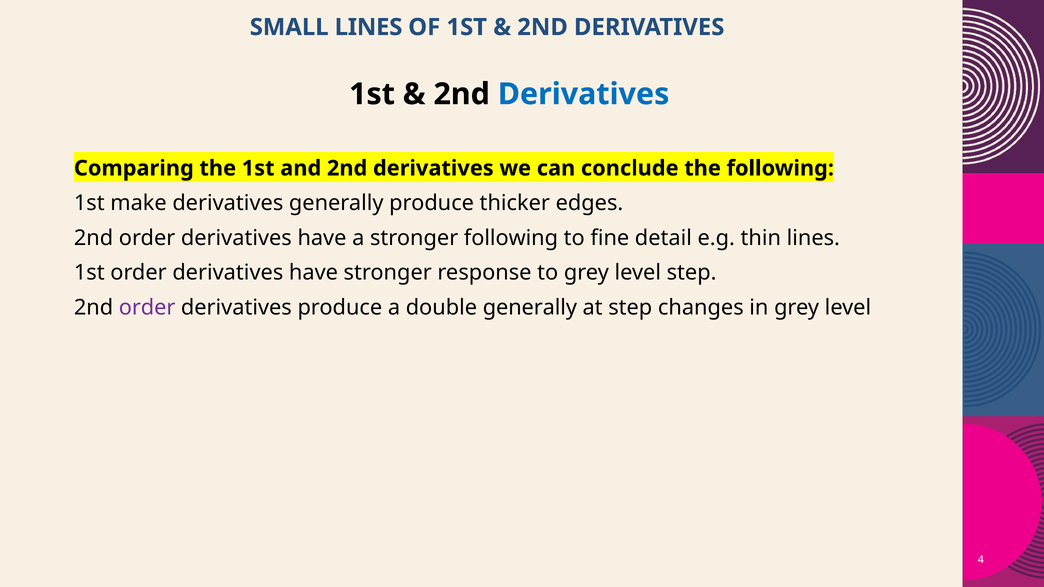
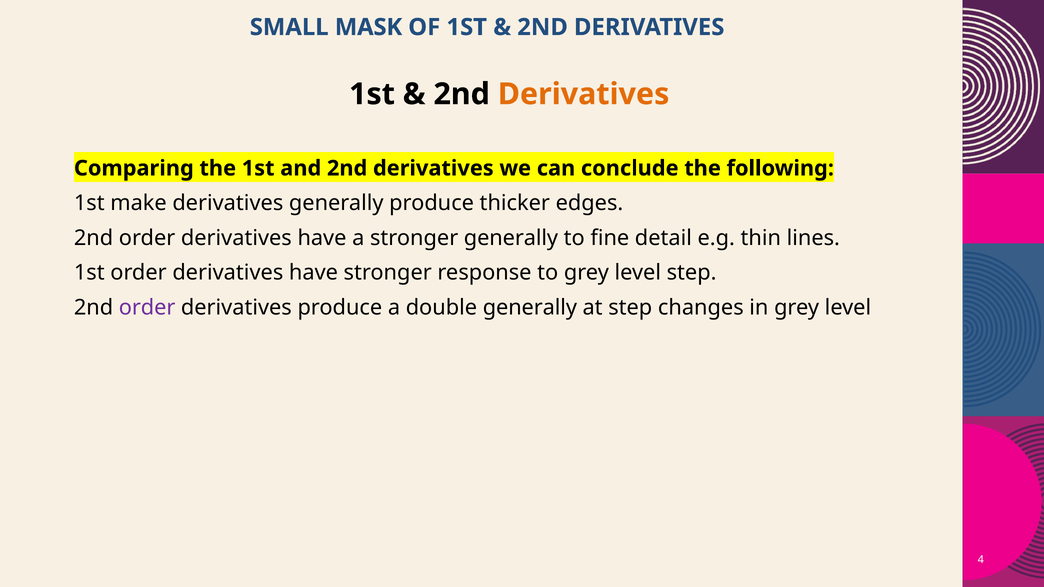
SMALL LINES: LINES -> MASK (369, 27)
Derivatives colour: blue -> orange (584, 94)
stronger following: following -> generally (511, 238)
